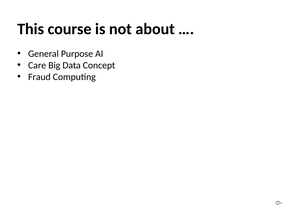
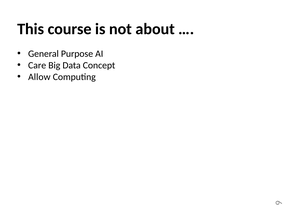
Fraud: Fraud -> Allow (39, 77)
